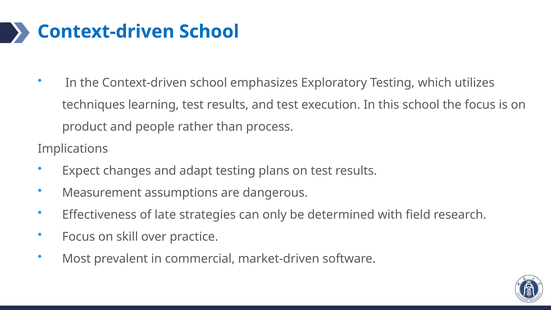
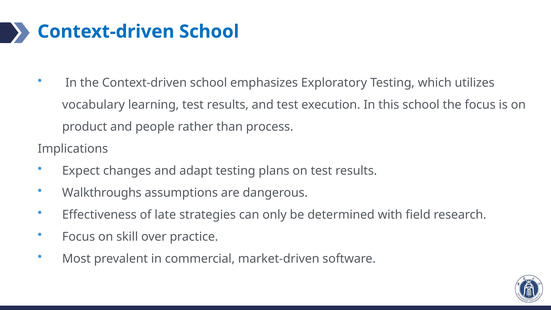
techniques: techniques -> vocabulary (94, 105)
Measurement: Measurement -> Walkthroughs (102, 193)
